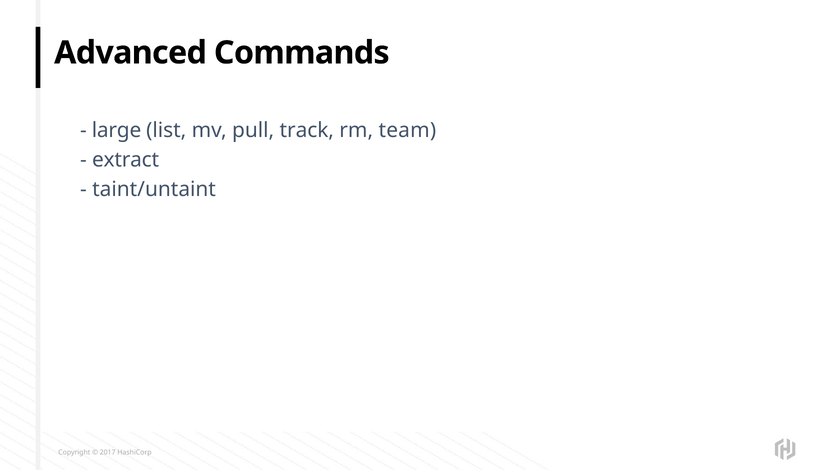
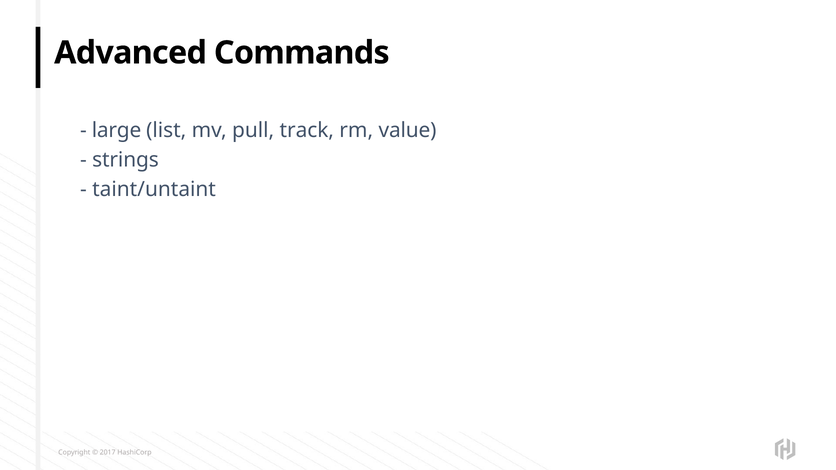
team: team -> value (408, 130)
extract: extract -> strings (125, 160)
